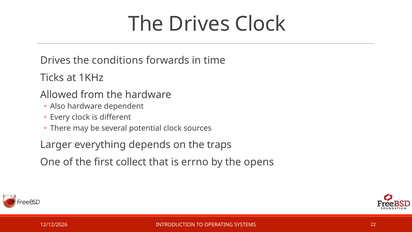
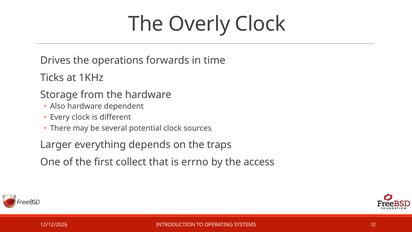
The Drives: Drives -> Overly (199, 24)
conditions: conditions -> operations (118, 61)
Allowed: Allowed -> Storage (59, 95)
opens: opens -> access (259, 162)
